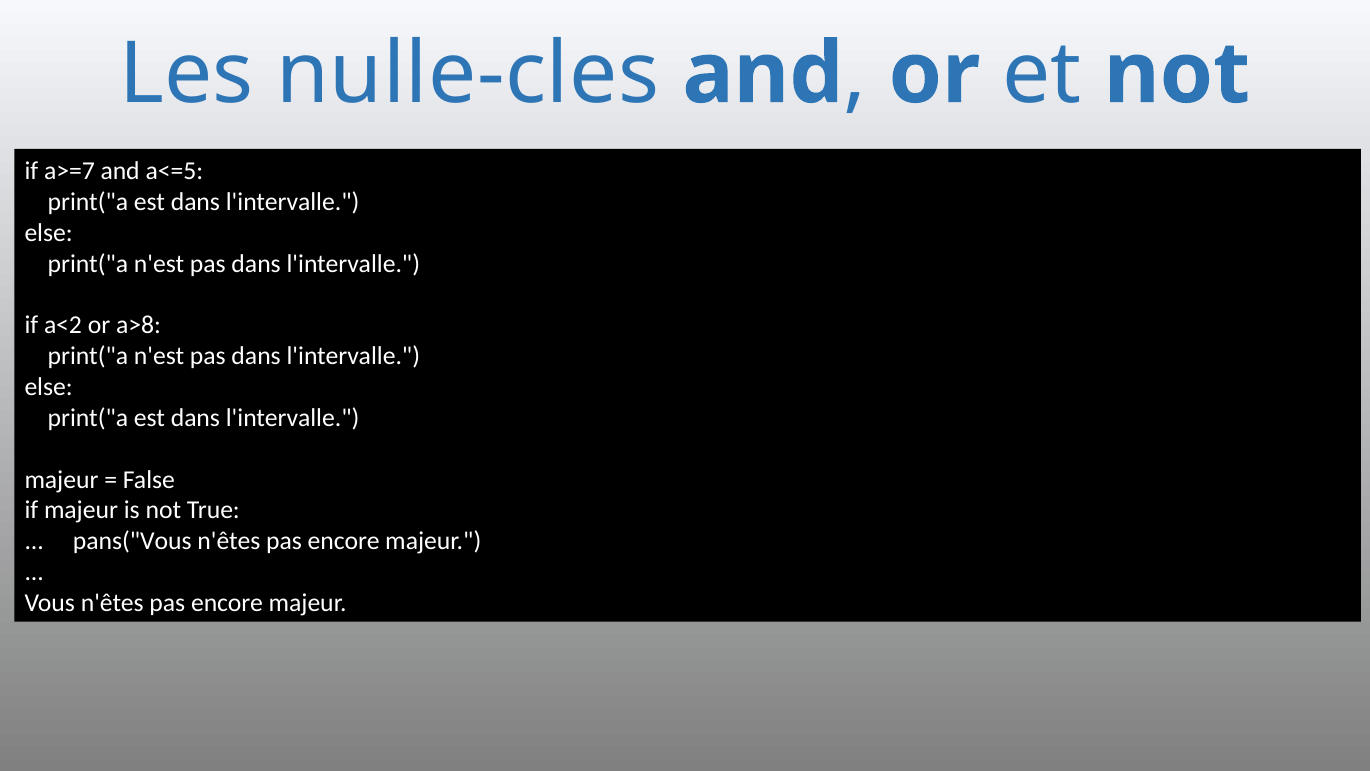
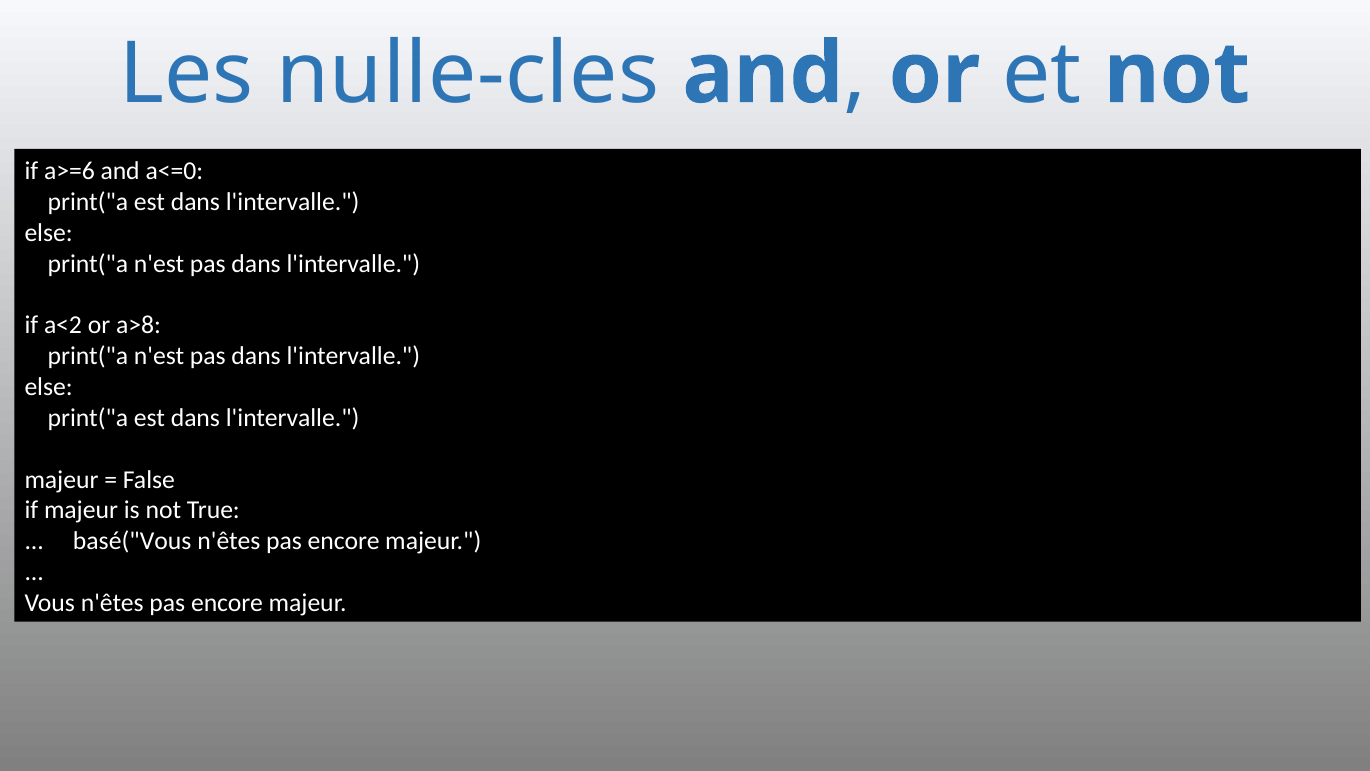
a>=7: a>=7 -> a>=6 (69, 171)
a<=5: a<=5 -> a<=0 (174, 171)
pans("Vous: pans("Vous -> basé("Vous (132, 541)
